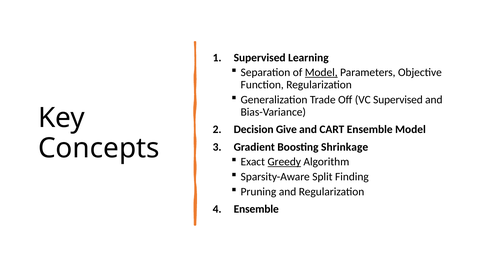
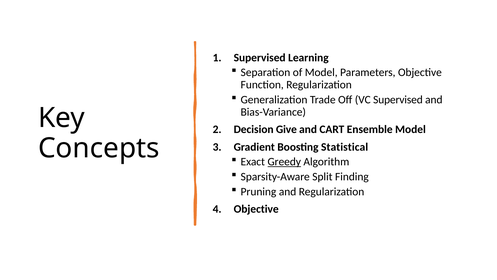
Model underline: present -> none (321, 72)
Shrinkage: Shrinkage -> Statistical (345, 147)
Ensemble: Ensemble -> Objective (256, 209)
